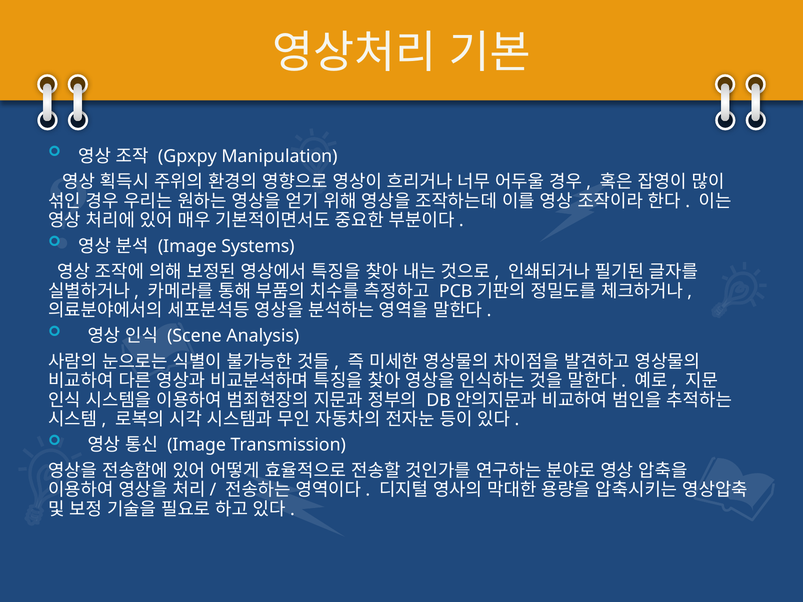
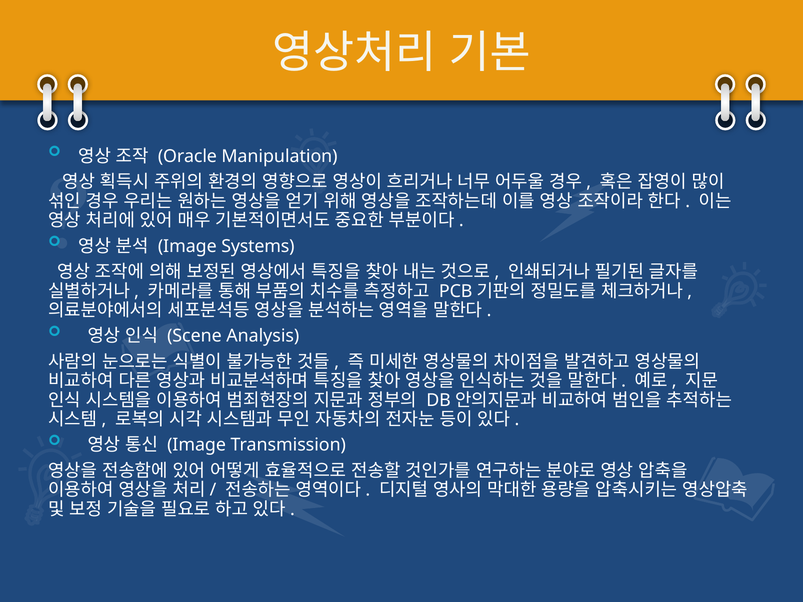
Gpxpy: Gpxpy -> Oracle (187, 156)
